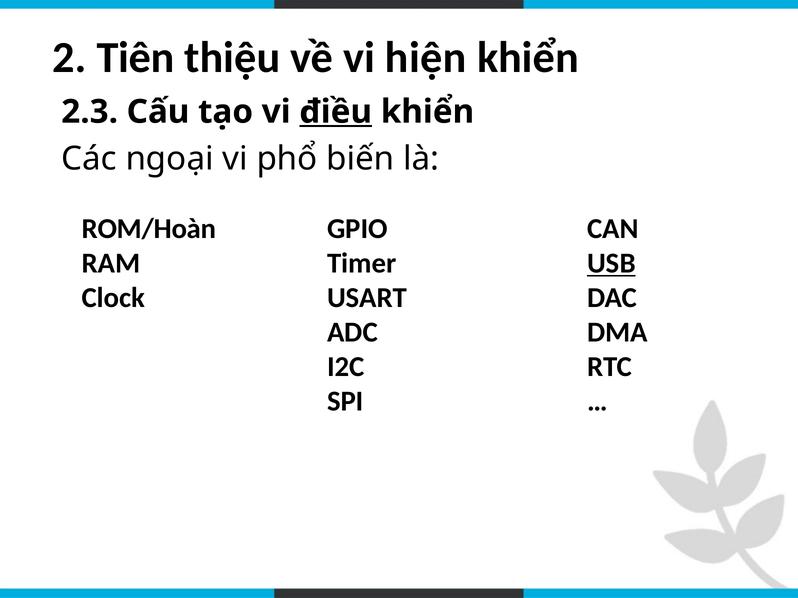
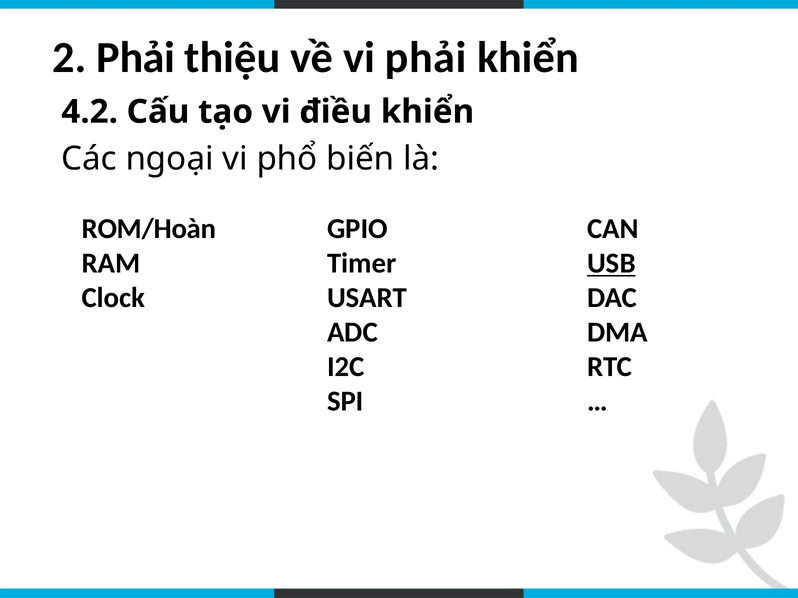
2 Tiên: Tiên -> Phải (136, 58)
vi hiện: hiện -> phải (426, 58)
2.3: 2.3 -> 4.2 (90, 112)
điều underline: present -> none (336, 112)
